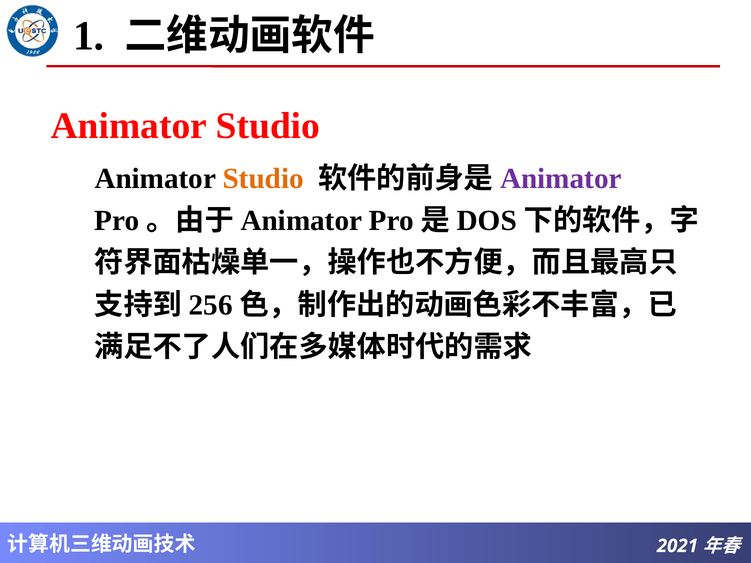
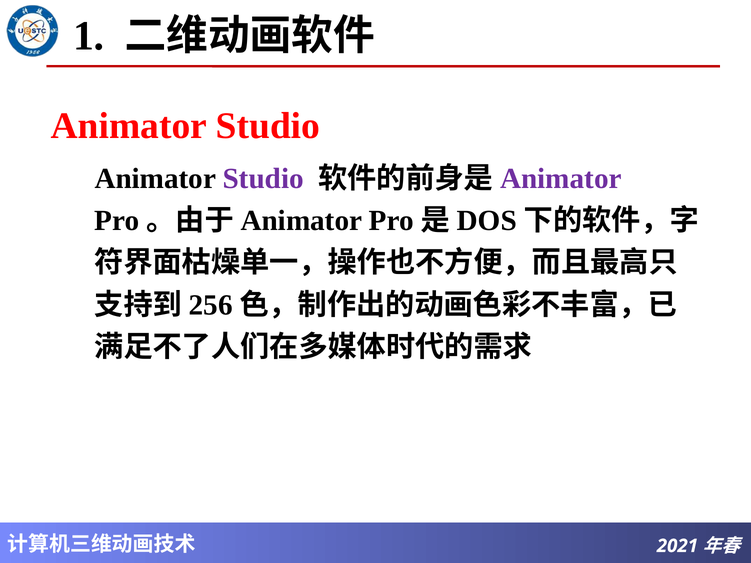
Studio colour: orange -> purple (263, 179)
